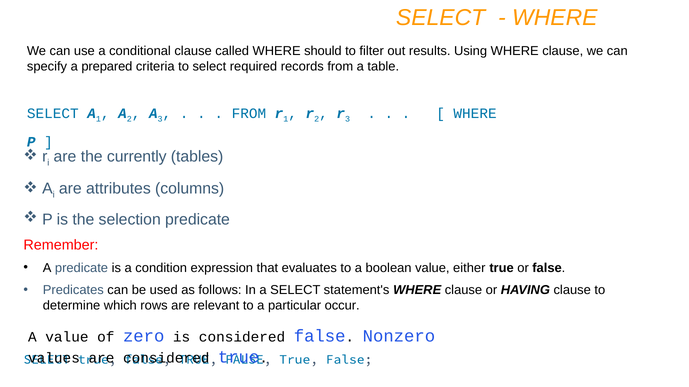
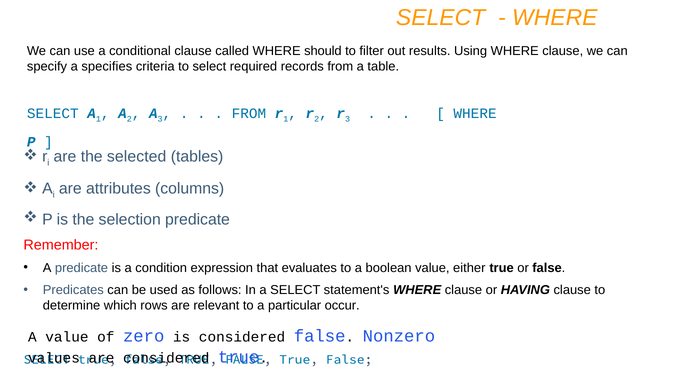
prepared: prepared -> specifies (107, 66)
currently: currently -> selected (137, 157)
